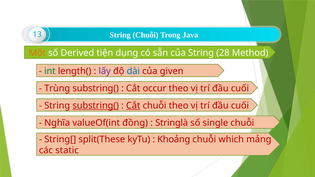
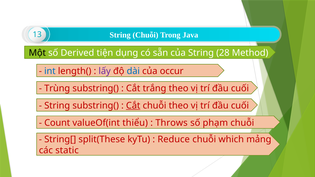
Một colour: orange -> black (37, 53)
int colour: green -> blue (50, 71)
given: given -> occur (172, 71)
occur: occur -> trắng (155, 88)
substring( underline: present -> none (96, 106)
Nghĩa: Nghĩa -> Count (57, 123)
đồng: đồng -> thiểu (135, 123)
Stringlà: Stringlà -> Throws (172, 123)
single: single -> phạm (215, 123)
Khoảng: Khoảng -> Reduce (174, 139)
